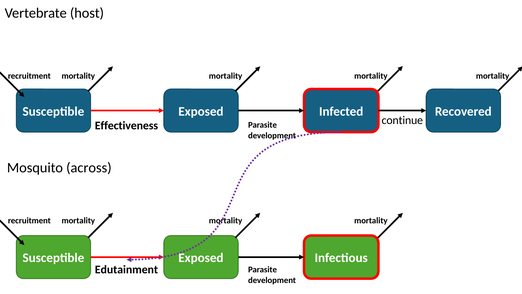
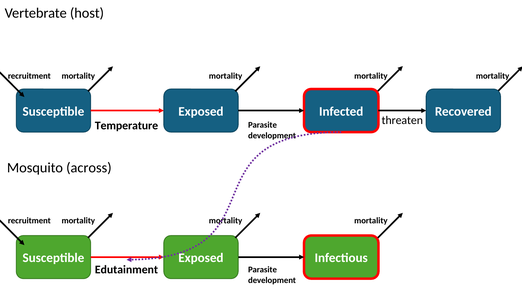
continue: continue -> threaten (402, 120)
Effectiveness: Effectiveness -> Temperature (126, 126)
